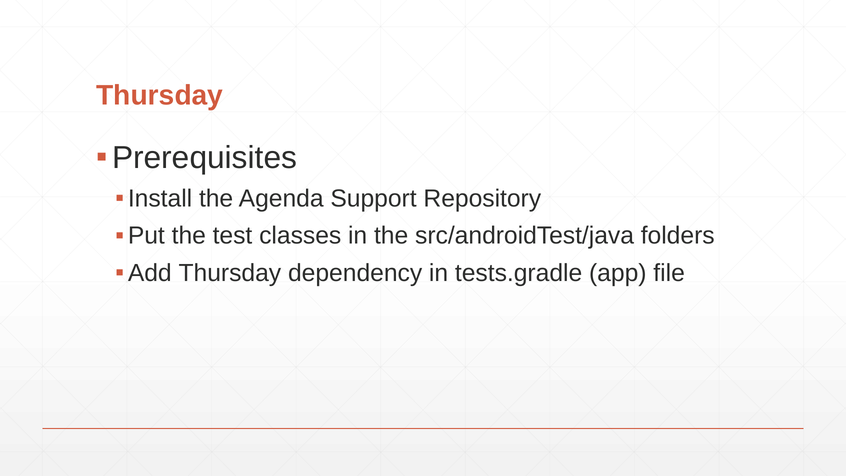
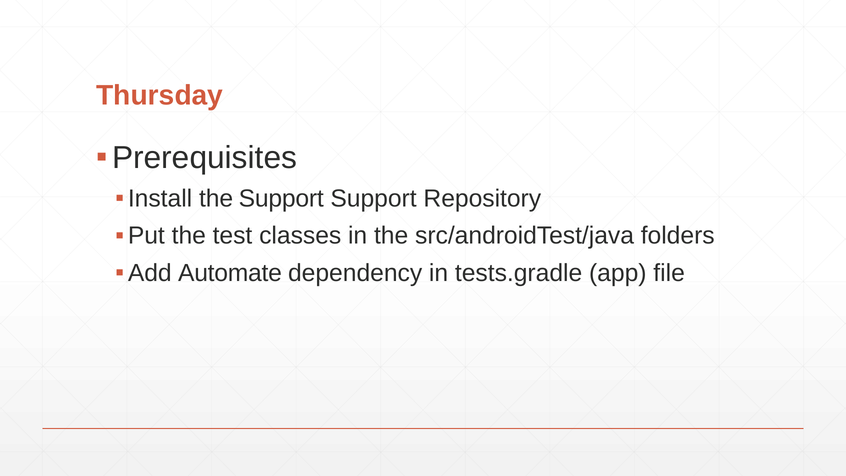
the Agenda: Agenda -> Support (281, 199)
Thursday: Thursday -> Automate (230, 273)
